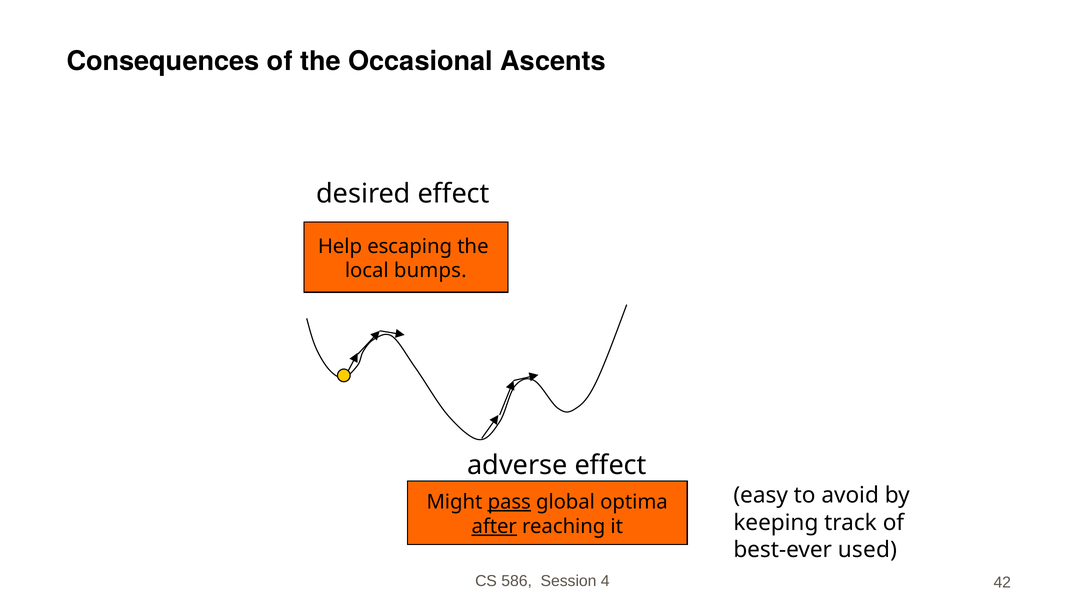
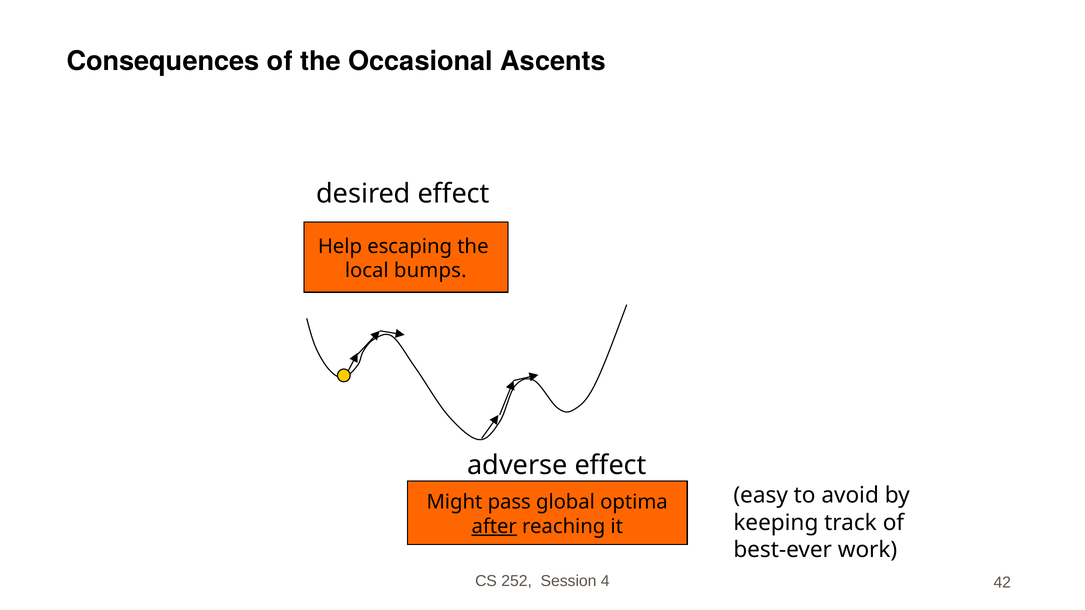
pass underline: present -> none (509, 502)
used: used -> work (867, 550)
586: 586 -> 252 (517, 581)
